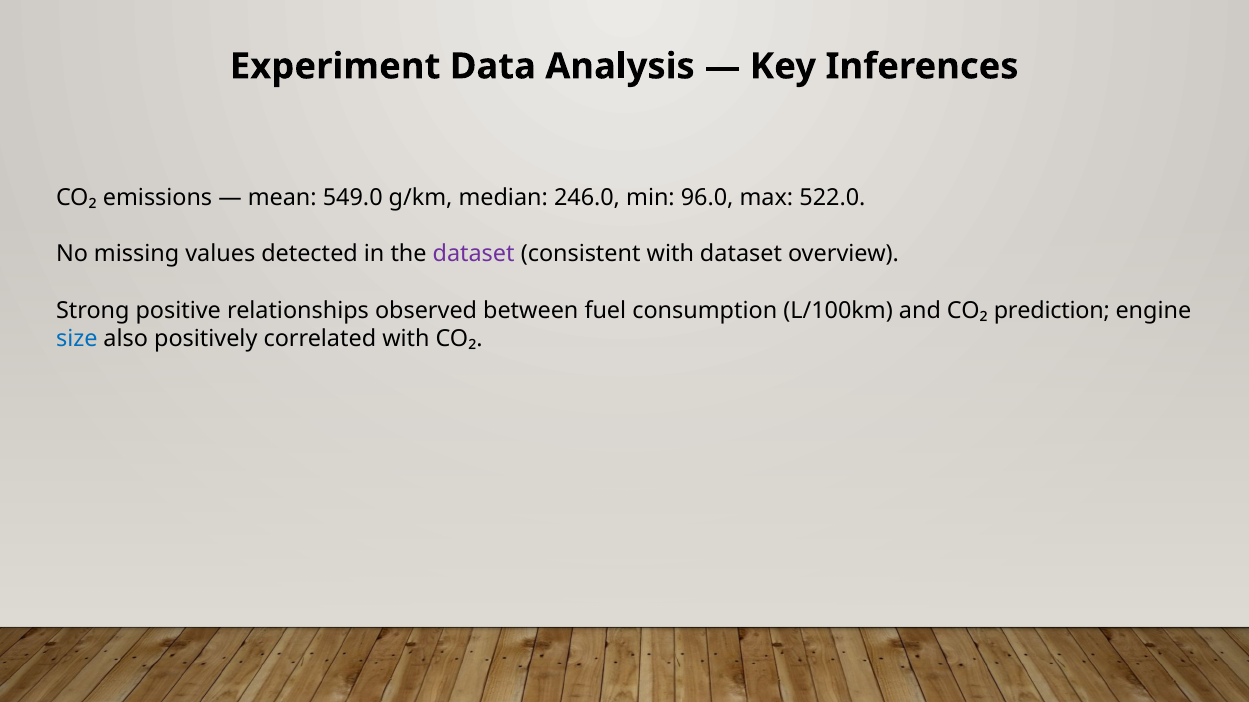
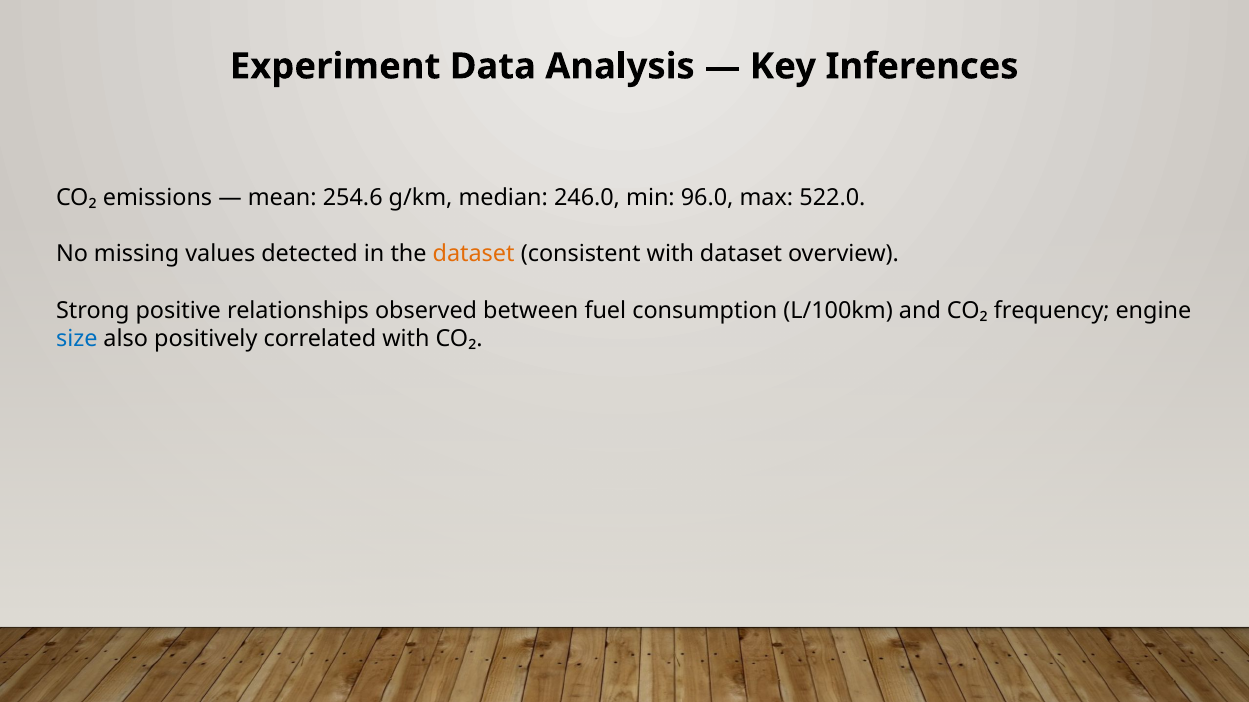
549.0: 549.0 -> 254.6 (353, 198)
dataset colour: purple -> orange (474, 254)
prediction: prediction -> frequency (1052, 311)
